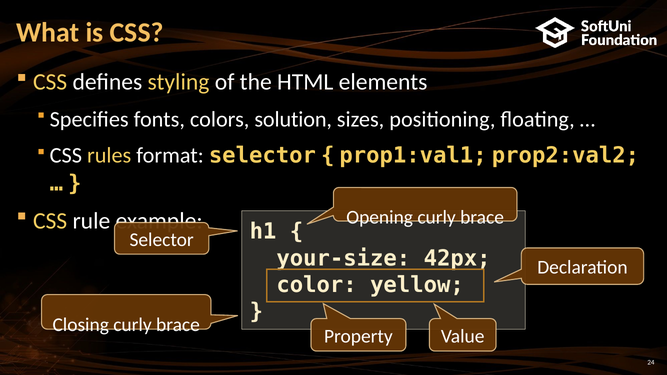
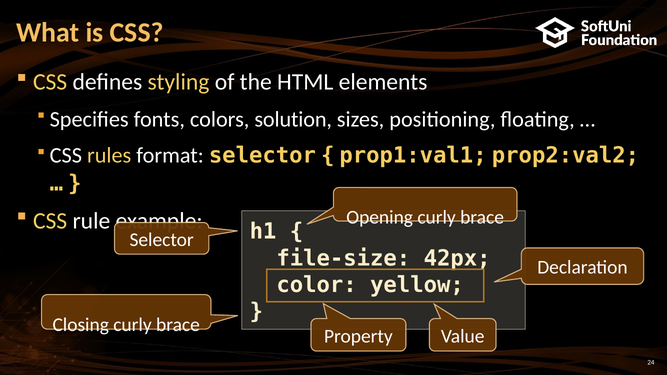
your-size: your-size -> file-size (343, 258)
